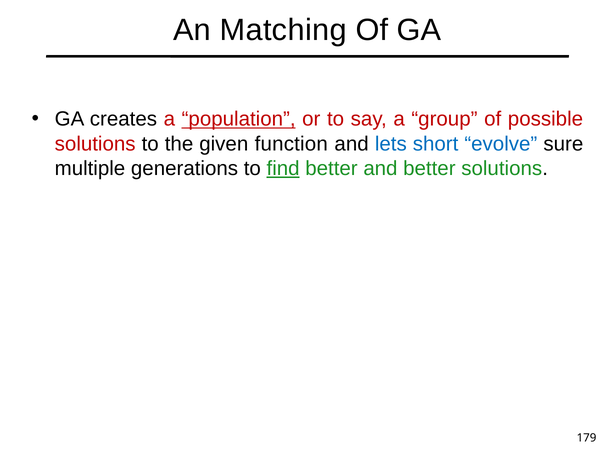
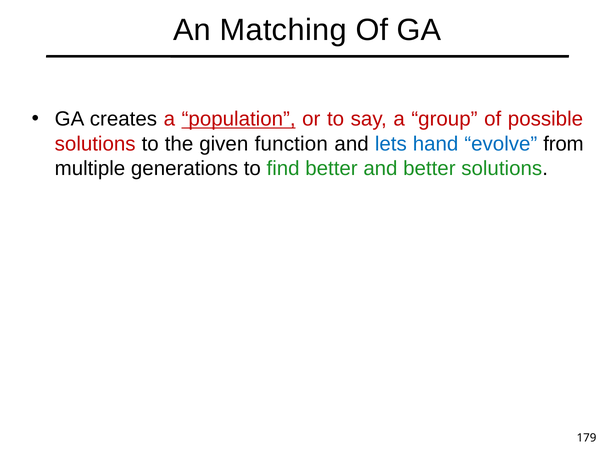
short: short -> hand (436, 144)
sure: sure -> from (563, 144)
find underline: present -> none (283, 168)
